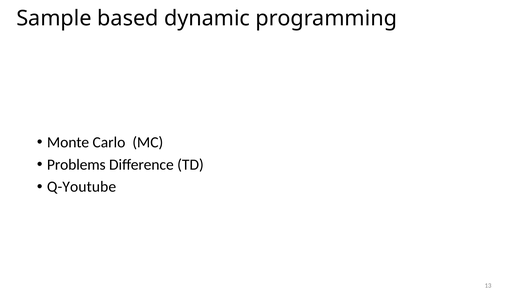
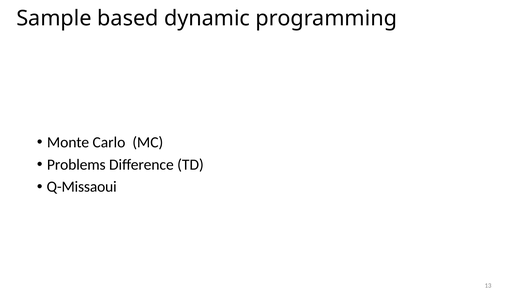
Q-Youtube: Q-Youtube -> Q-Missaoui (82, 187)
